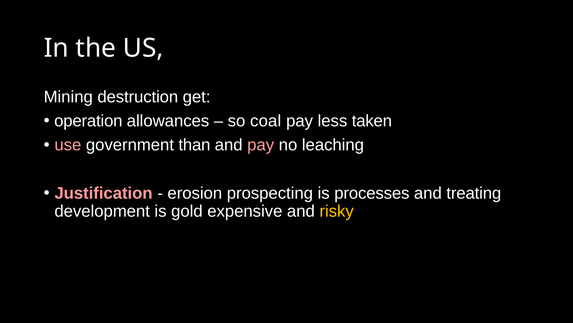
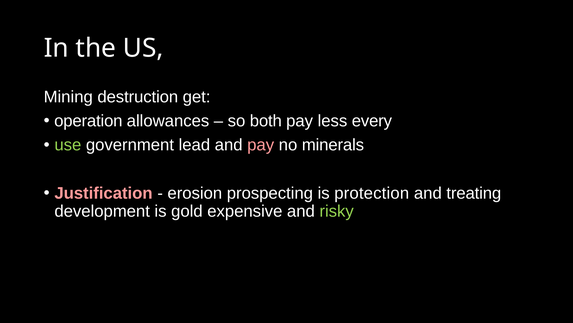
coal: coal -> both (266, 121)
taken: taken -> every (372, 121)
use colour: pink -> light green (68, 145)
than: than -> lead (194, 145)
leaching: leaching -> minerals (333, 145)
processes: processes -> protection (372, 193)
risky colour: yellow -> light green (337, 211)
